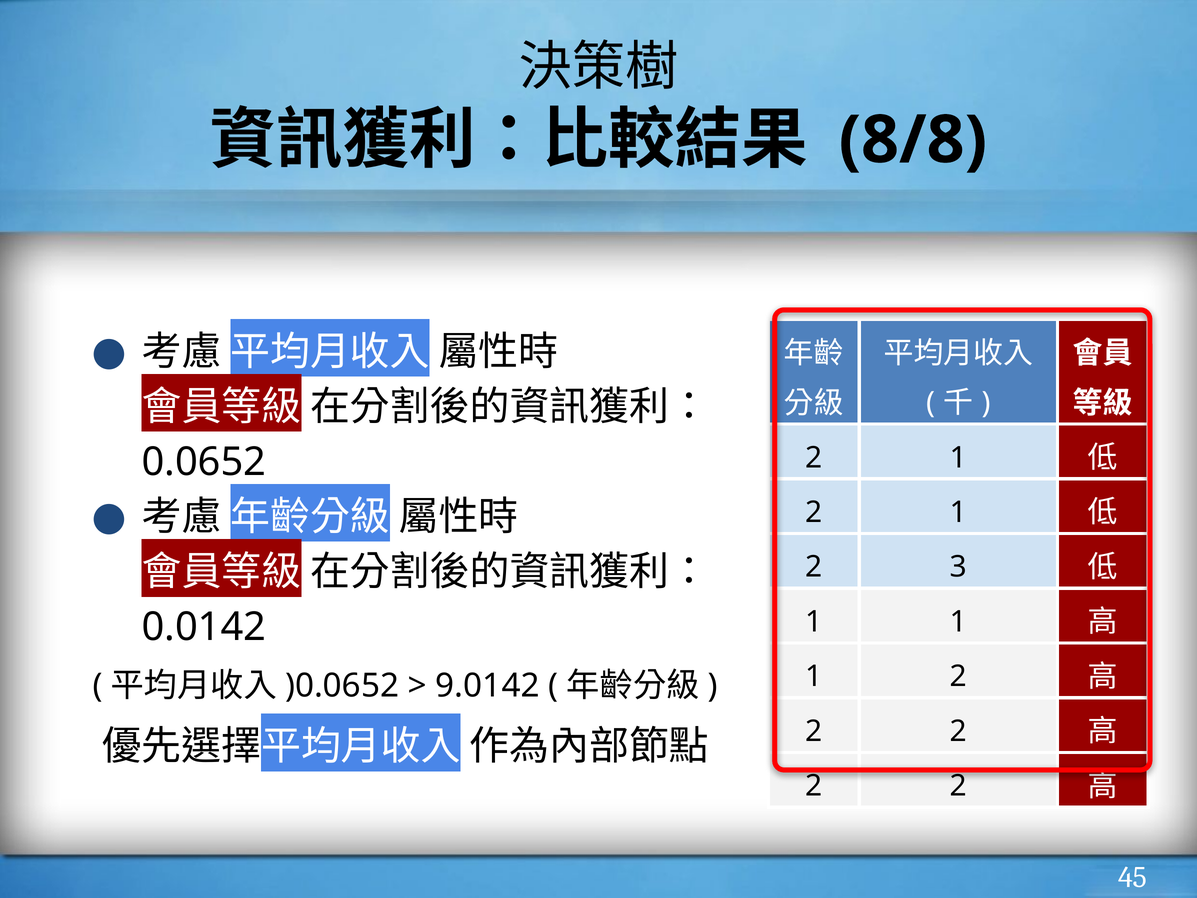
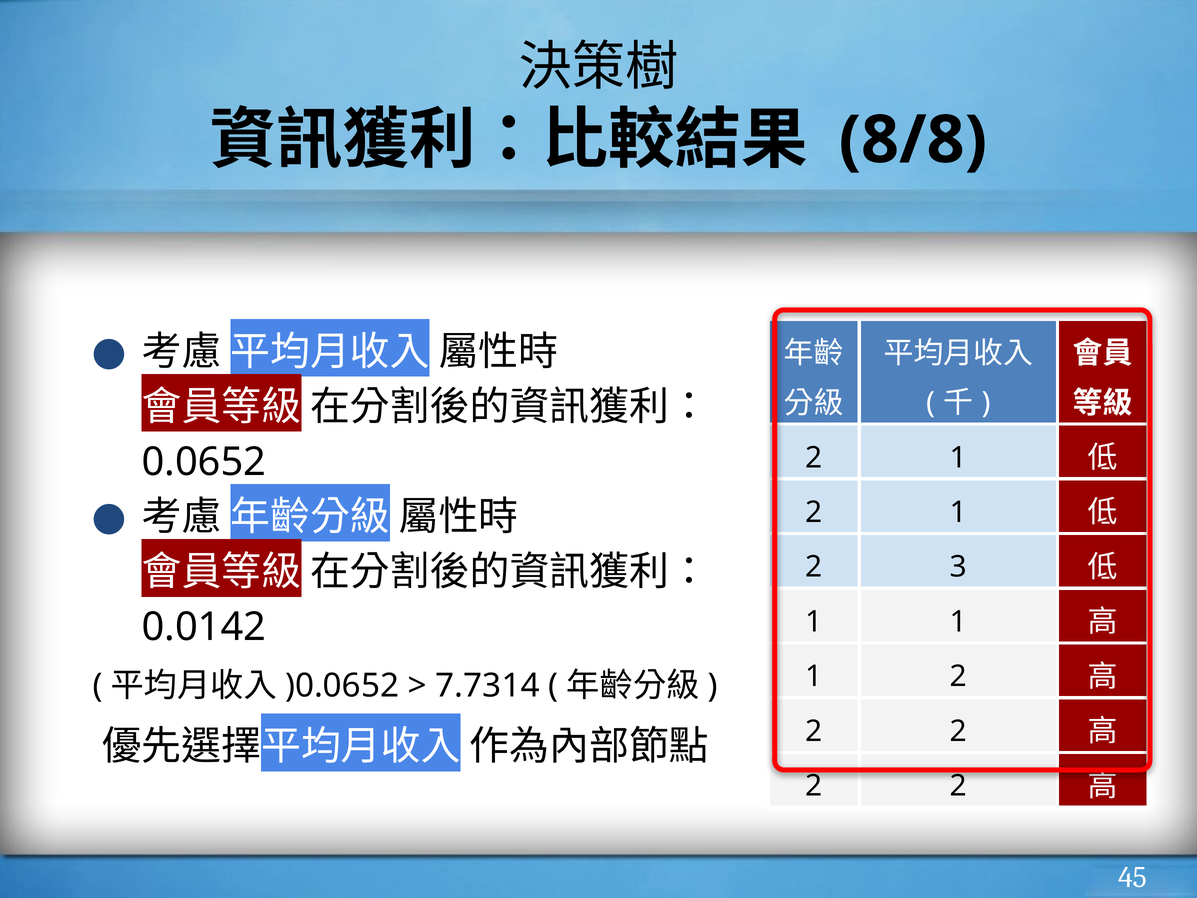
9.0142: 9.0142 -> 7.7314 (488, 686)
